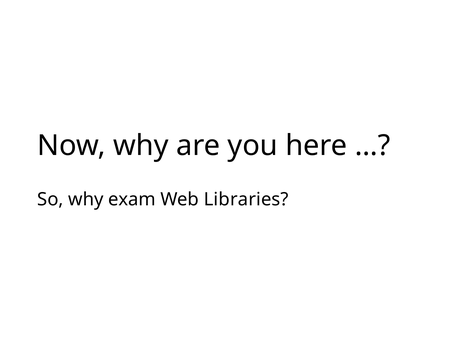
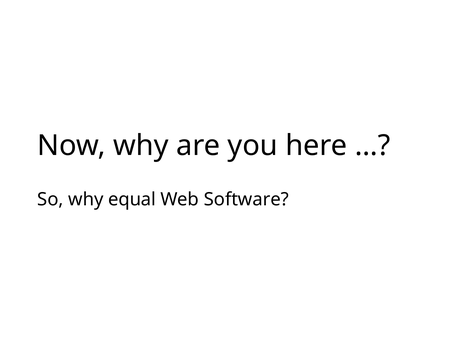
exam: exam -> equal (132, 200)
Libraries: Libraries -> Software (246, 200)
